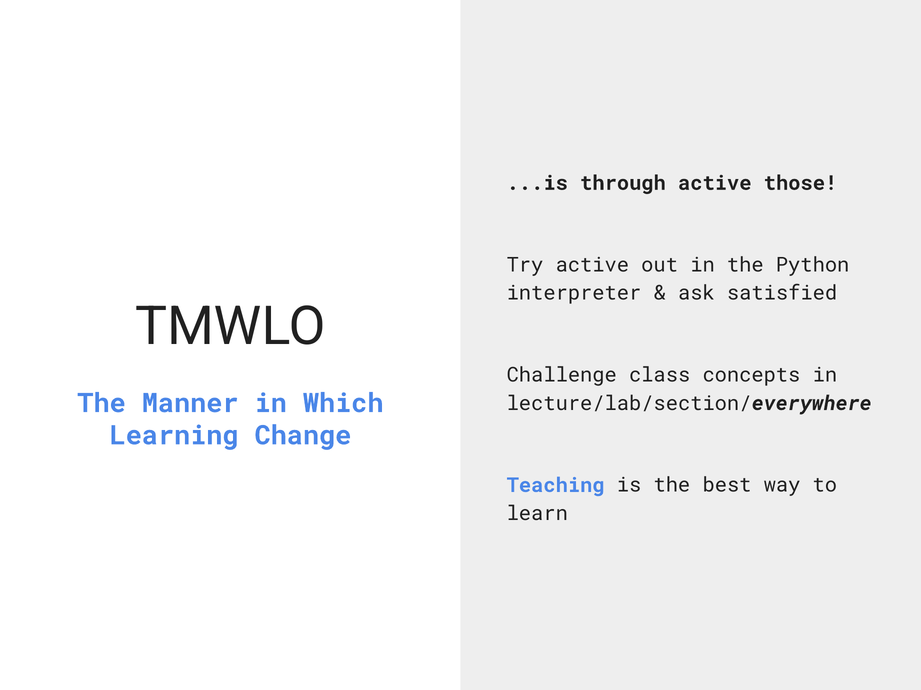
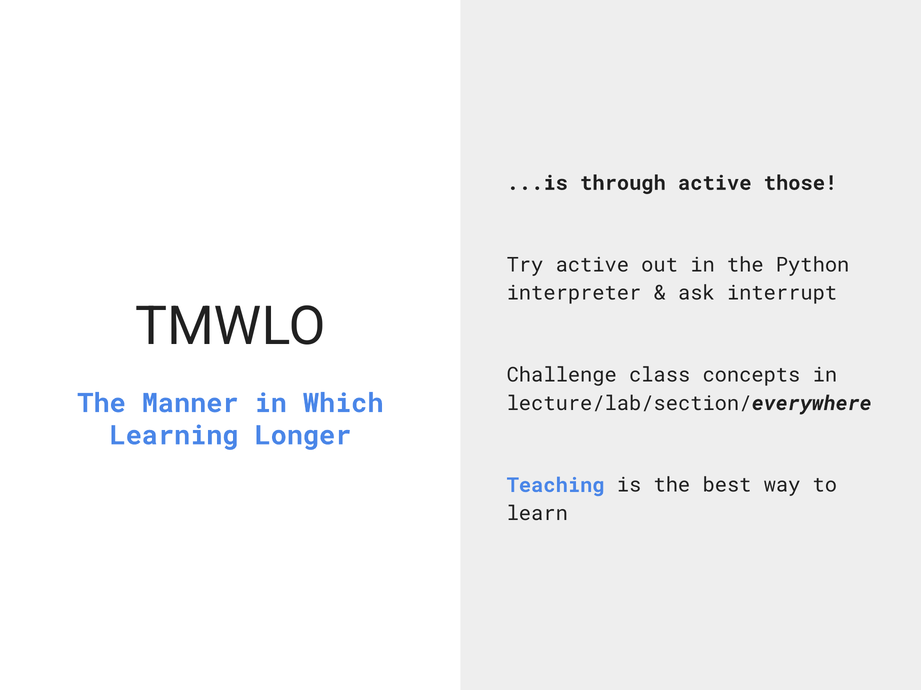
satisfied: satisfied -> interrupt (782, 293)
Change: Change -> Longer (303, 436)
